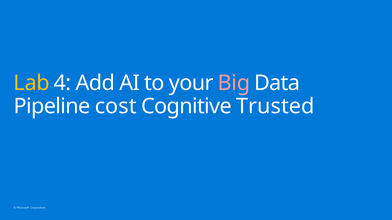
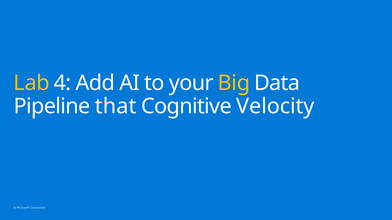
Big colour: pink -> yellow (234, 83)
cost: cost -> that (116, 106)
Trusted: Trusted -> Velocity (275, 106)
